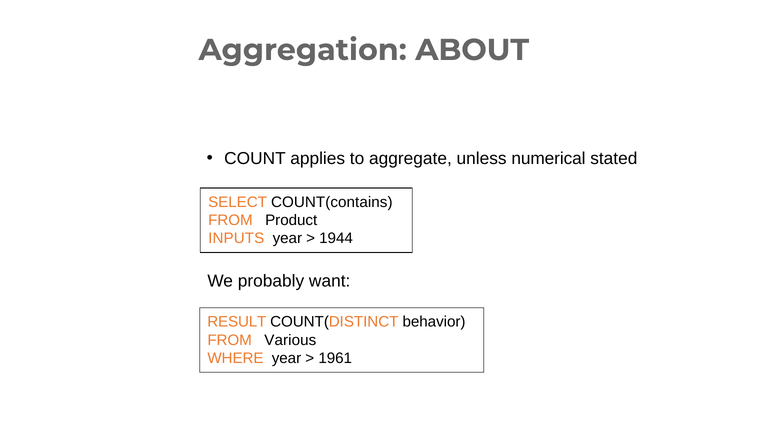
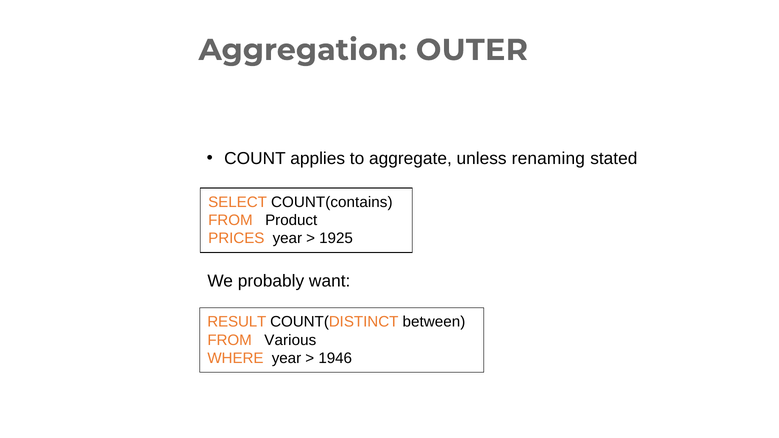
ABOUT: ABOUT -> OUTER (472, 50)
numerical: numerical -> renaming (548, 159)
INPUTS: INPUTS -> PRICES (236, 238)
1944: 1944 -> 1925 (336, 238)
behavior: behavior -> between (434, 322)
1961: 1961 -> 1946 (335, 358)
